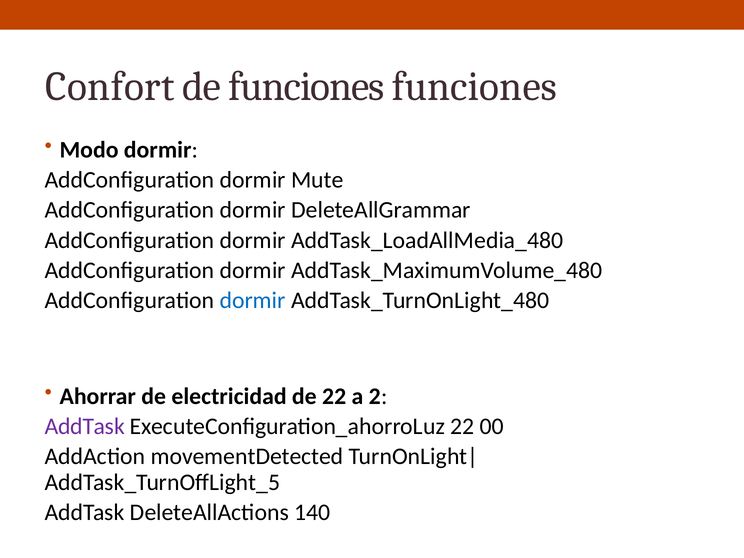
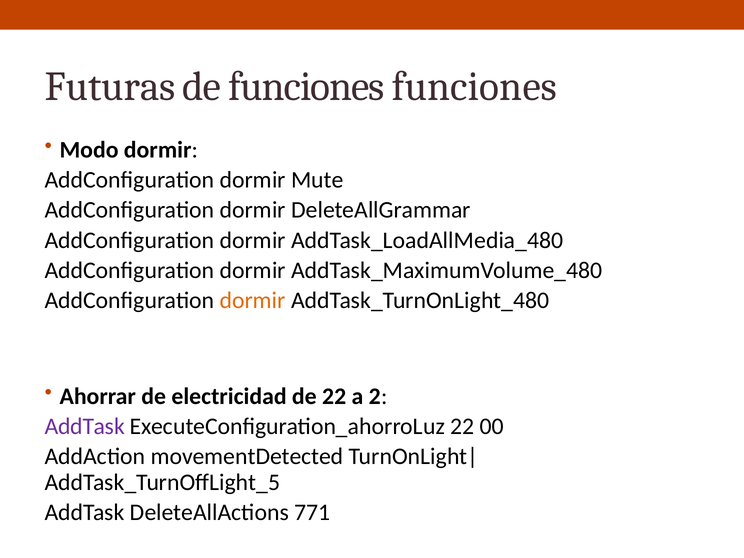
Confort: Confort -> Futuras (110, 87)
dormir colour: blue -> orange (253, 300)
140: 140 -> 771 (312, 512)
